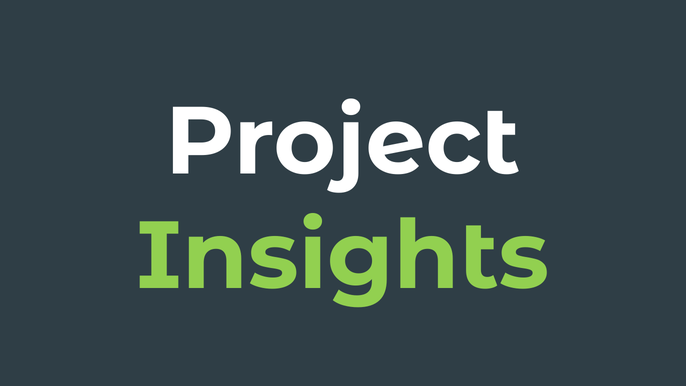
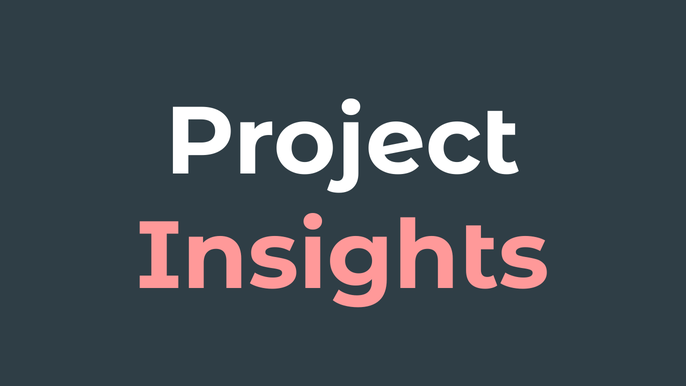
Insights colour: light green -> pink (343, 257)
